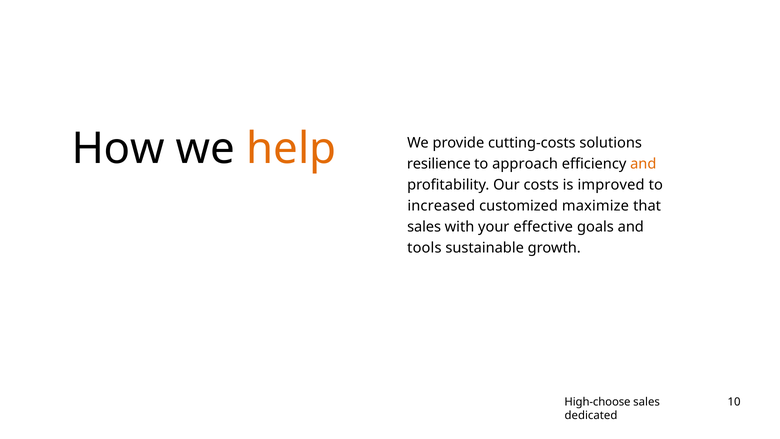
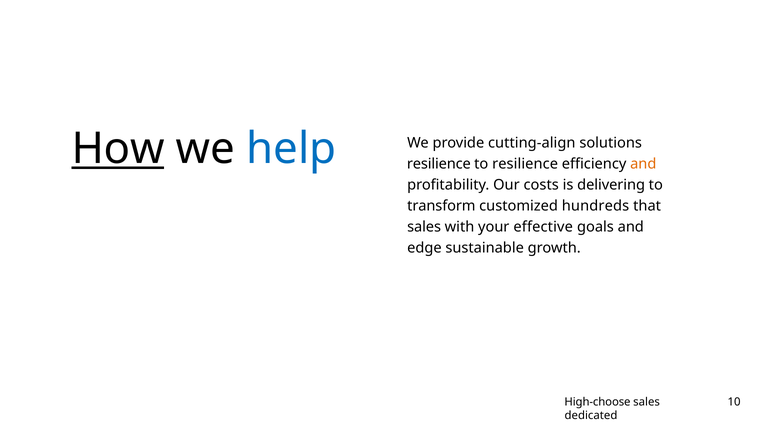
How underline: none -> present (118, 149)
help colour: orange -> blue (291, 149)
cutting-costs: cutting-costs -> cutting-align (532, 143)
to approach: approach -> resilience (525, 164)
improved: improved -> delivering (611, 185)
increased: increased -> transform (441, 206)
maximize: maximize -> hundreds (595, 206)
tools: tools -> edge (424, 248)
